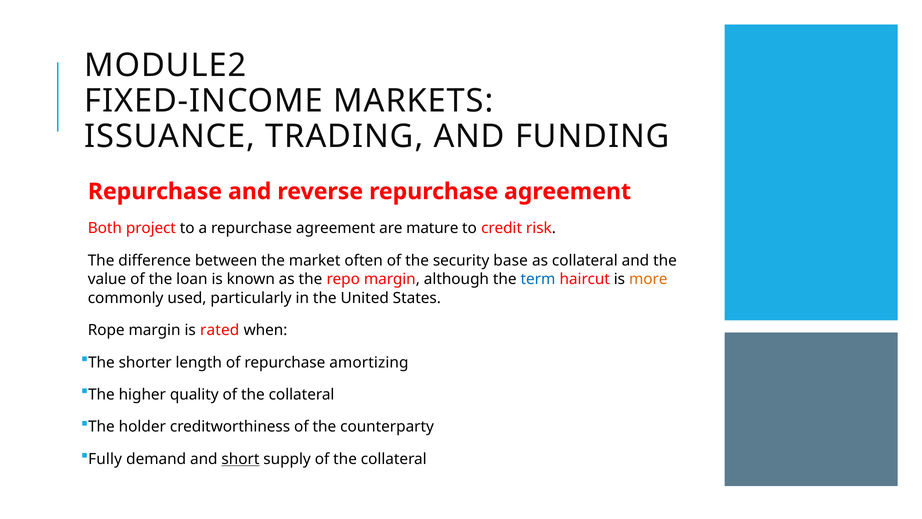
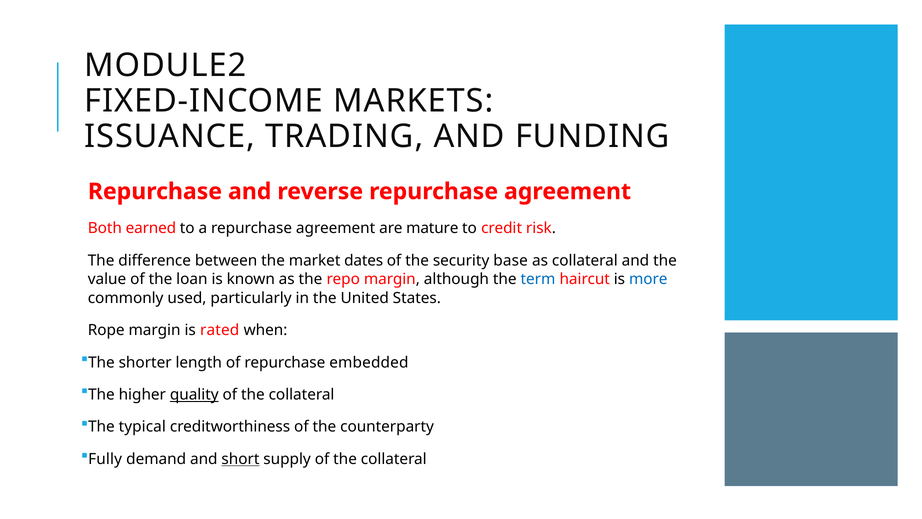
project: project -> earned (151, 228)
often: often -> dates (364, 260)
more colour: orange -> blue (648, 279)
amortizing: amortizing -> embedded (369, 362)
quality underline: none -> present (194, 394)
holder: holder -> typical (142, 427)
